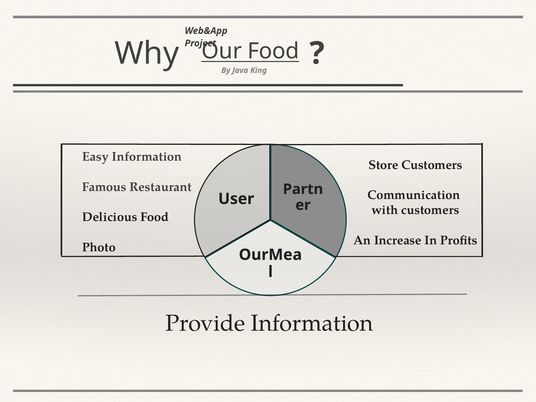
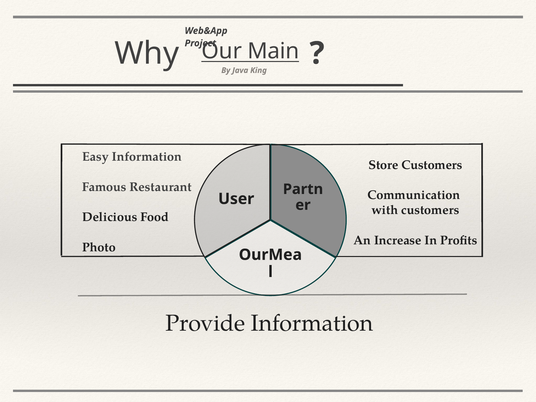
Our Food: Food -> Main (273, 51)
